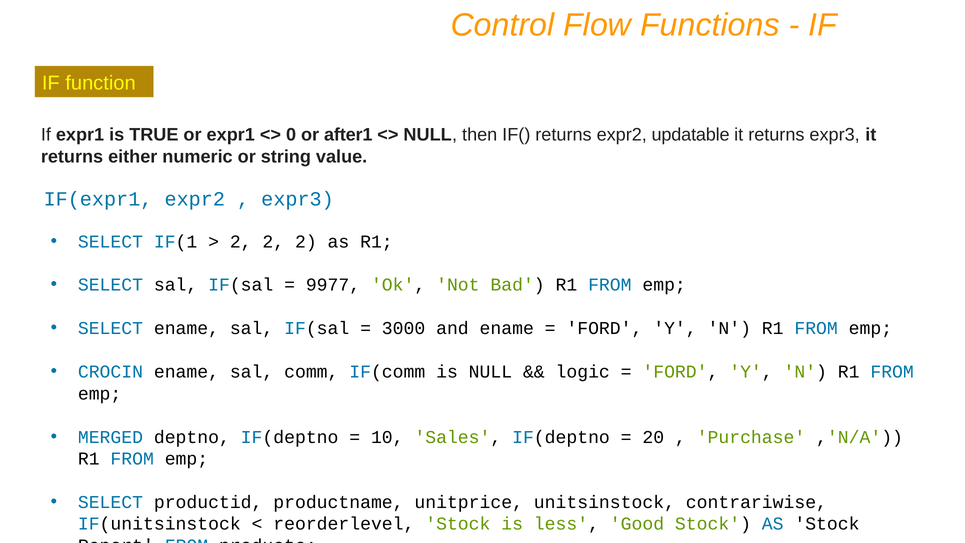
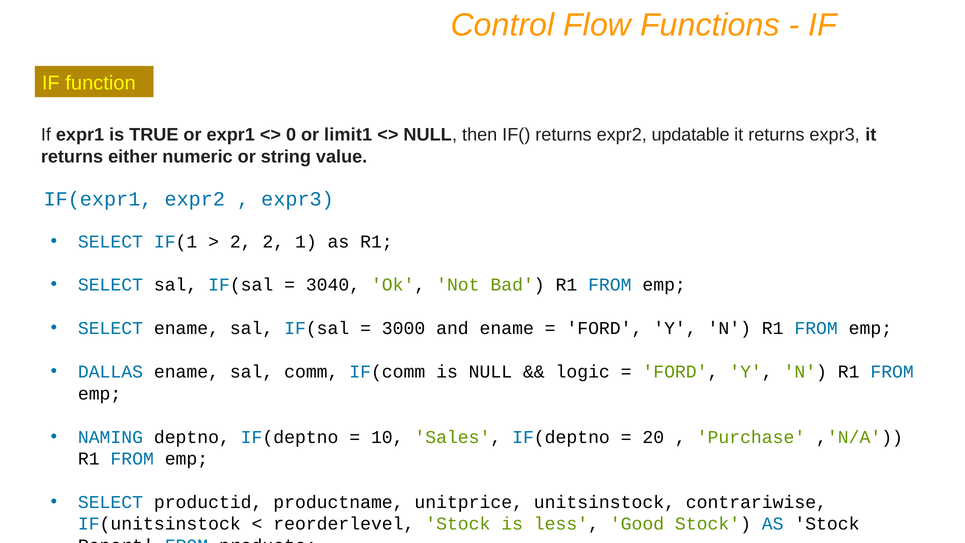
after1: after1 -> limit1 (348, 135)
2 2 2: 2 -> 1 (306, 241)
9977: 9977 -> 3040 (333, 285)
CROCIN: CROCIN -> DALLAS (110, 372)
MERGED: MERGED -> NAMING (110, 437)
